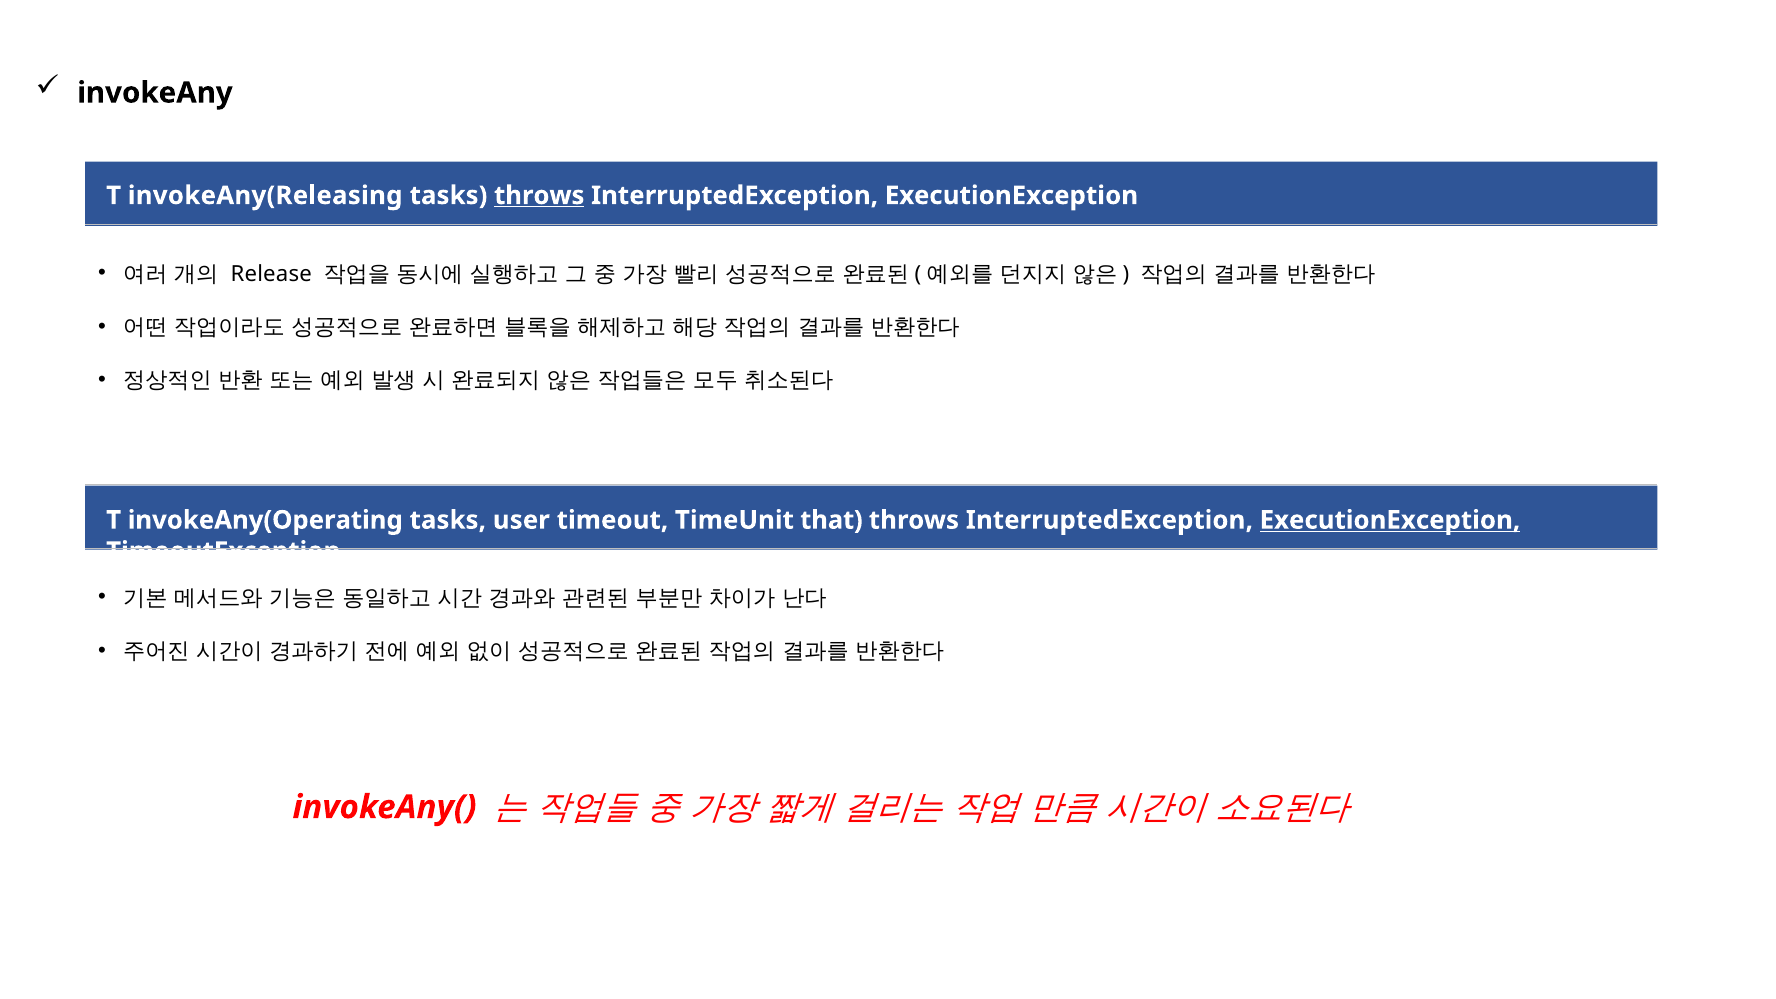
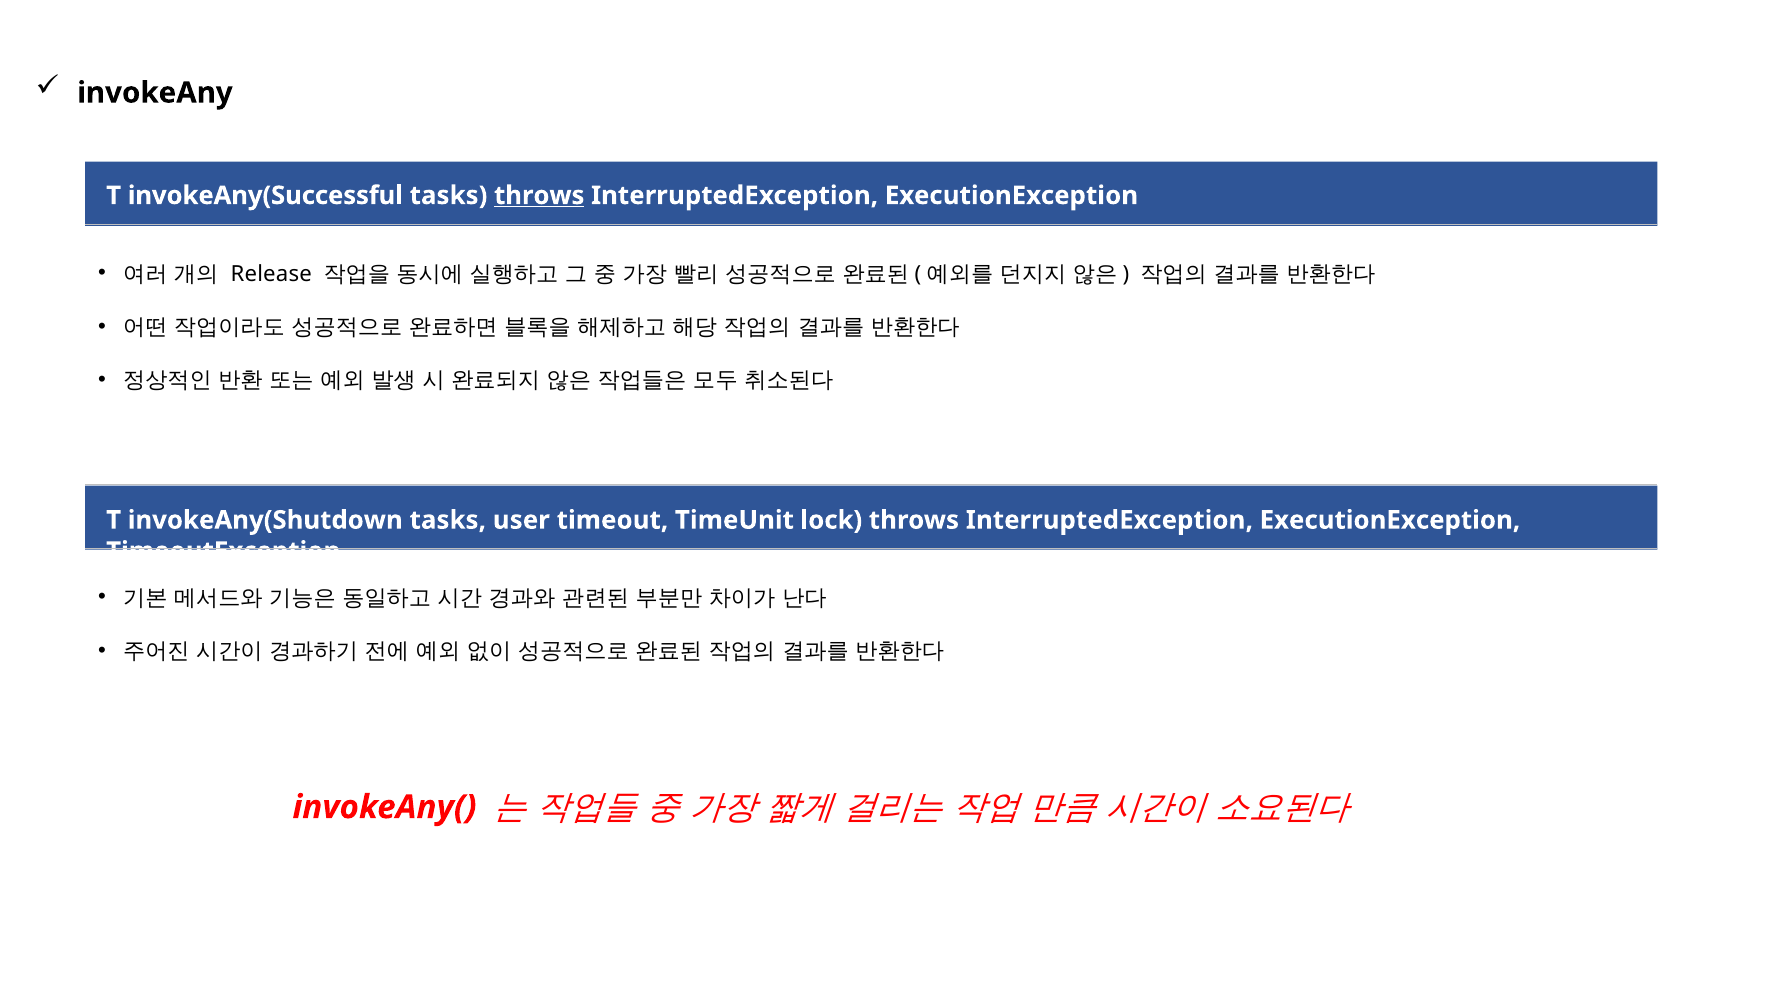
invokeAny(Releasing: invokeAny(Releasing -> invokeAny(Successful (265, 196)
invokeAny(Operating: invokeAny(Operating -> invokeAny(Shutdown (265, 520)
that: that -> lock (831, 520)
ExecutionException underline: present -> none (1390, 520)
